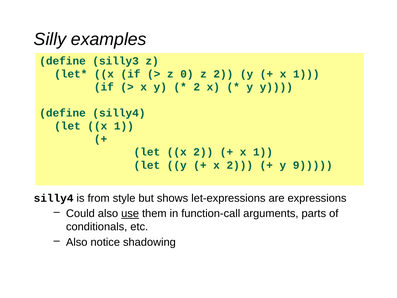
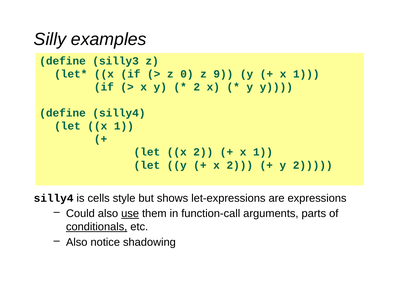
z 2: 2 -> 9 (223, 74)
y 9: 9 -> 2 (313, 165)
from: from -> cells (99, 198)
conditionals underline: none -> present (97, 227)
